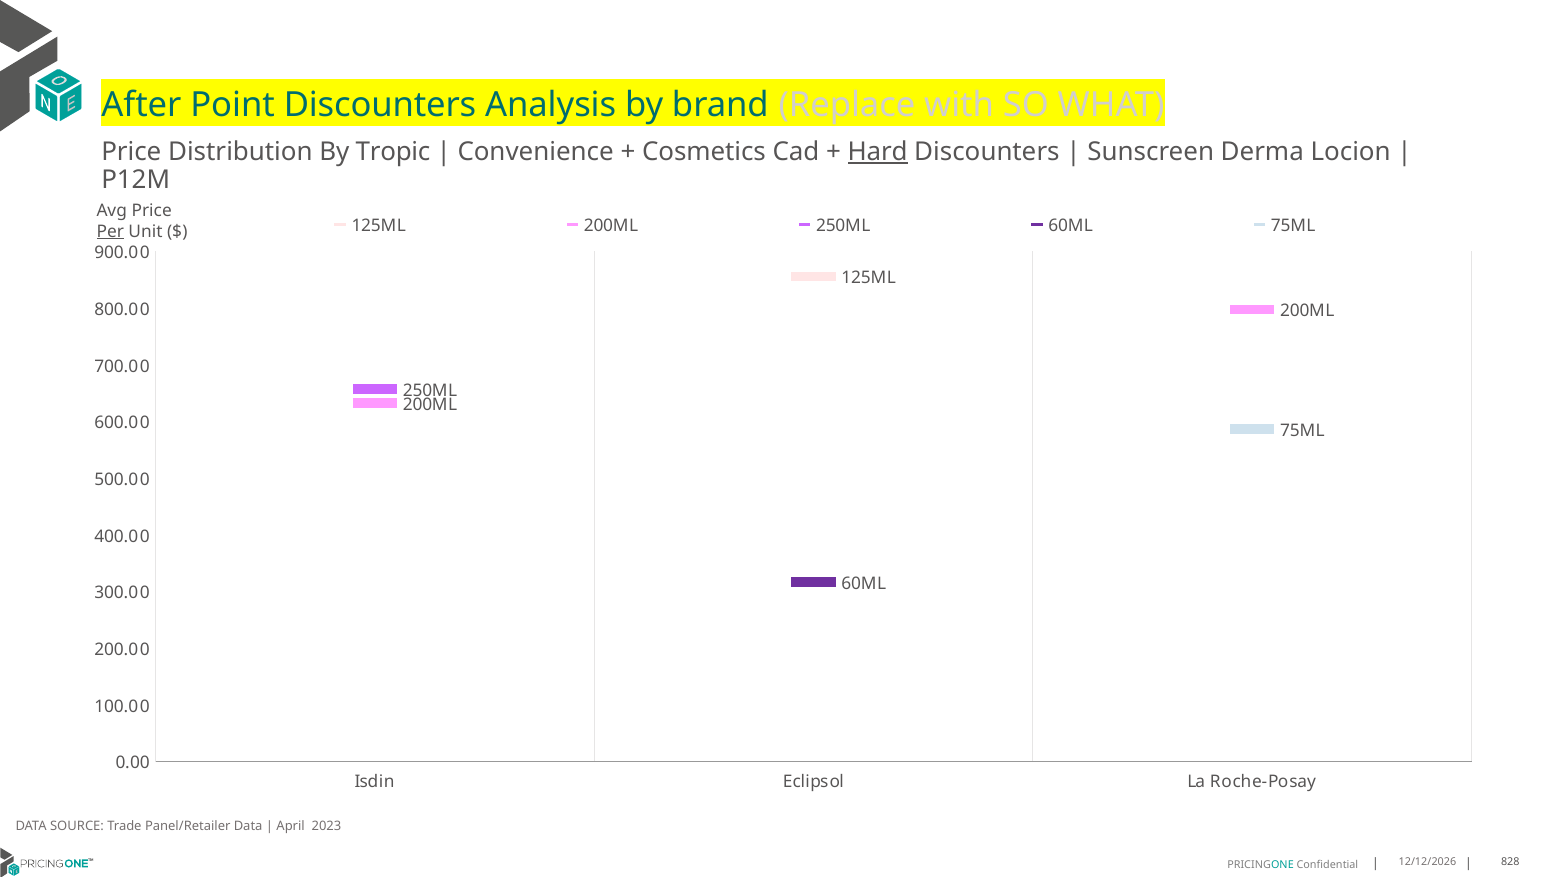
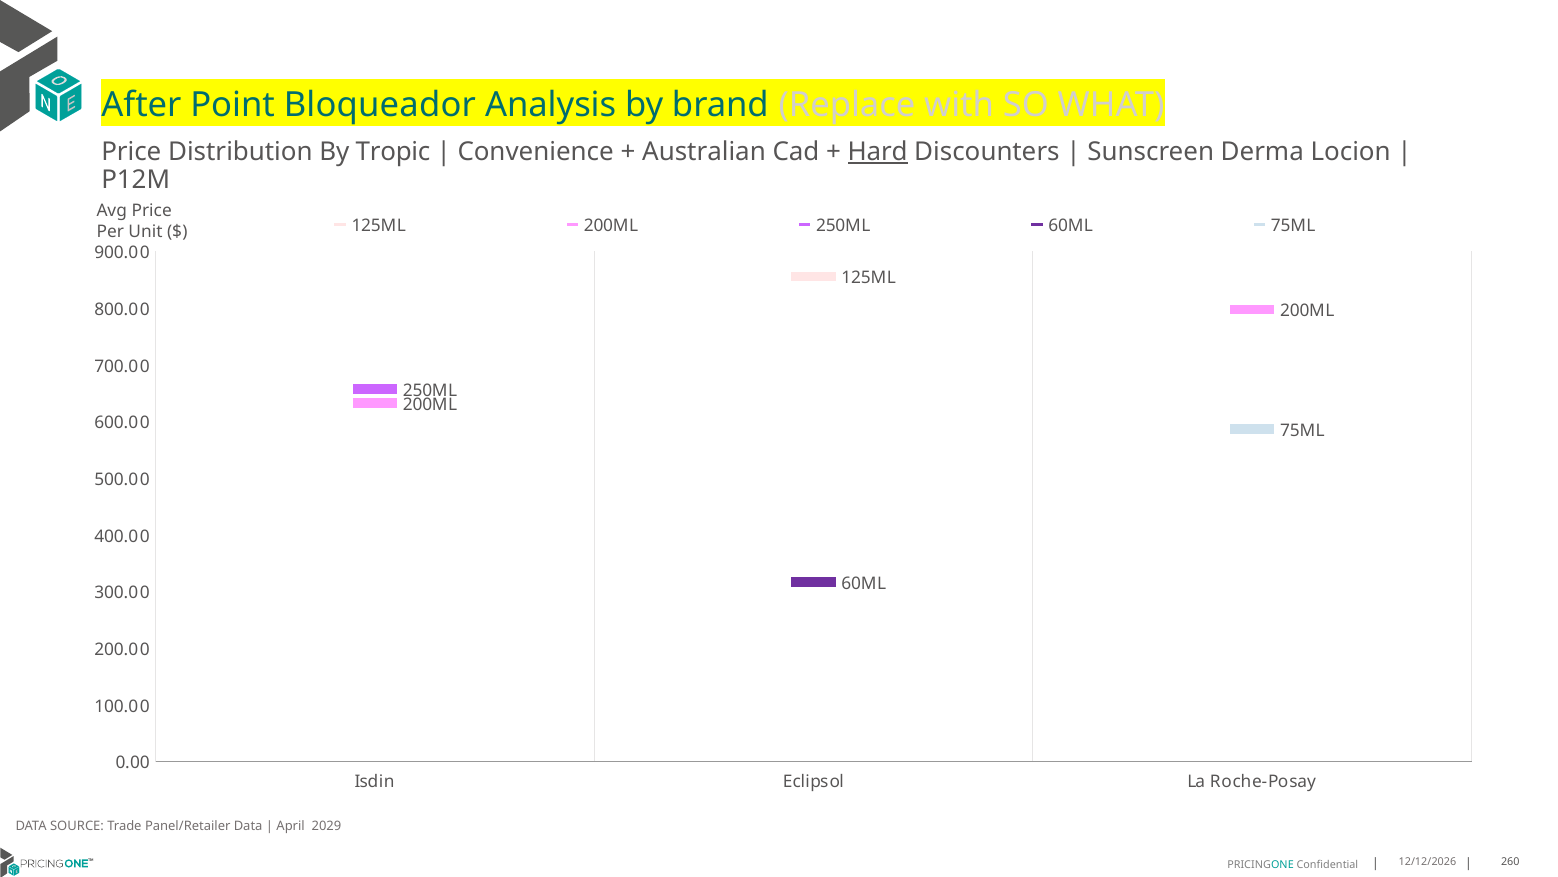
Point Discounters: Discounters -> Bloqueador (380, 105)
Cosmetics: Cosmetics -> Australian (704, 152)
Per underline: present -> none (110, 231)
2023: 2023 -> 2029 (326, 825)
828: 828 -> 260 (1510, 862)
